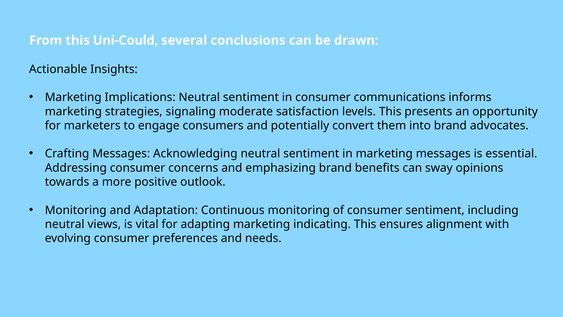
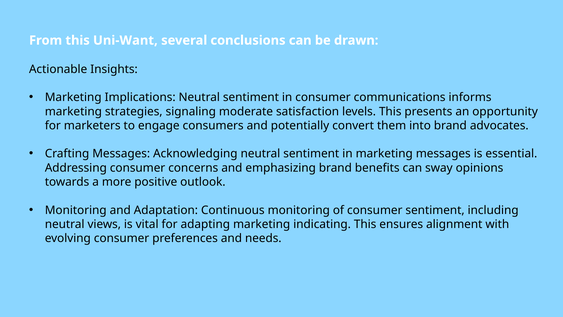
Uni-Could: Uni-Could -> Uni-Want (125, 40)
